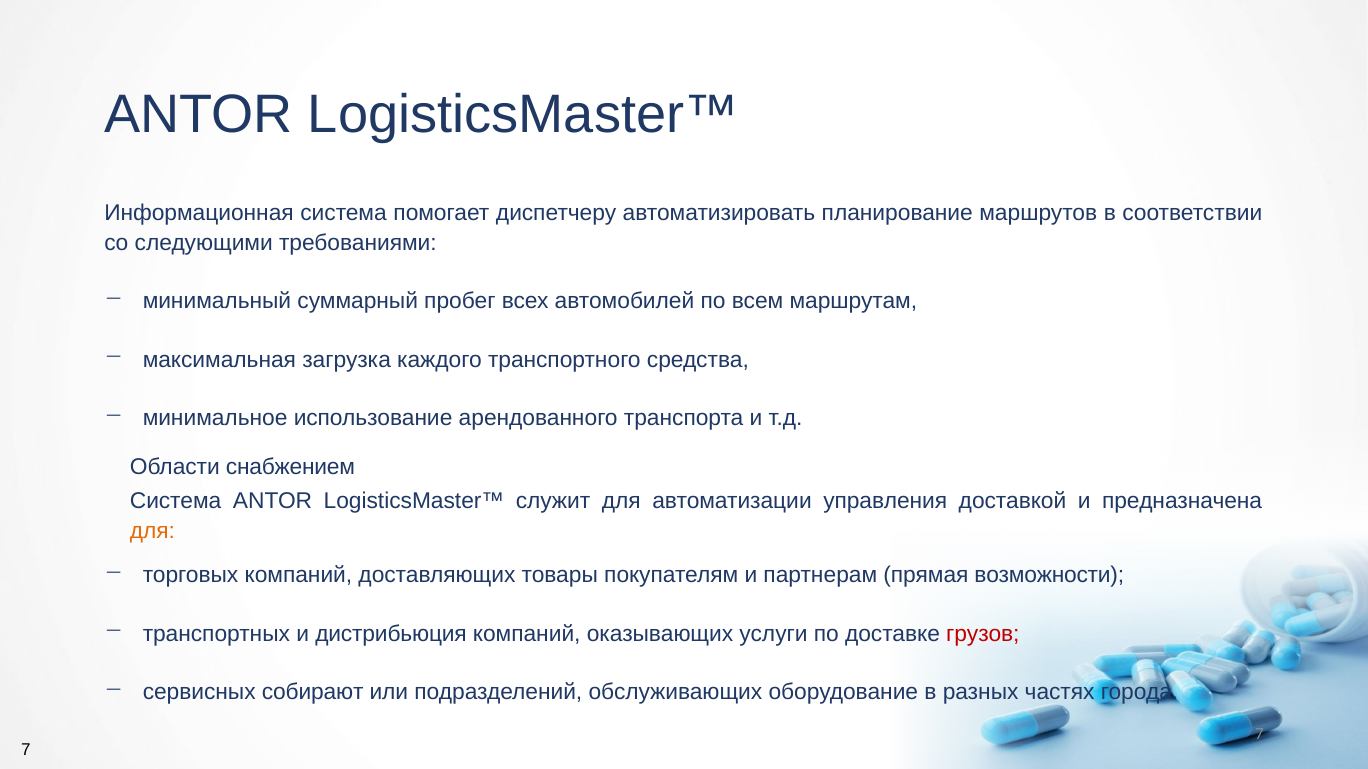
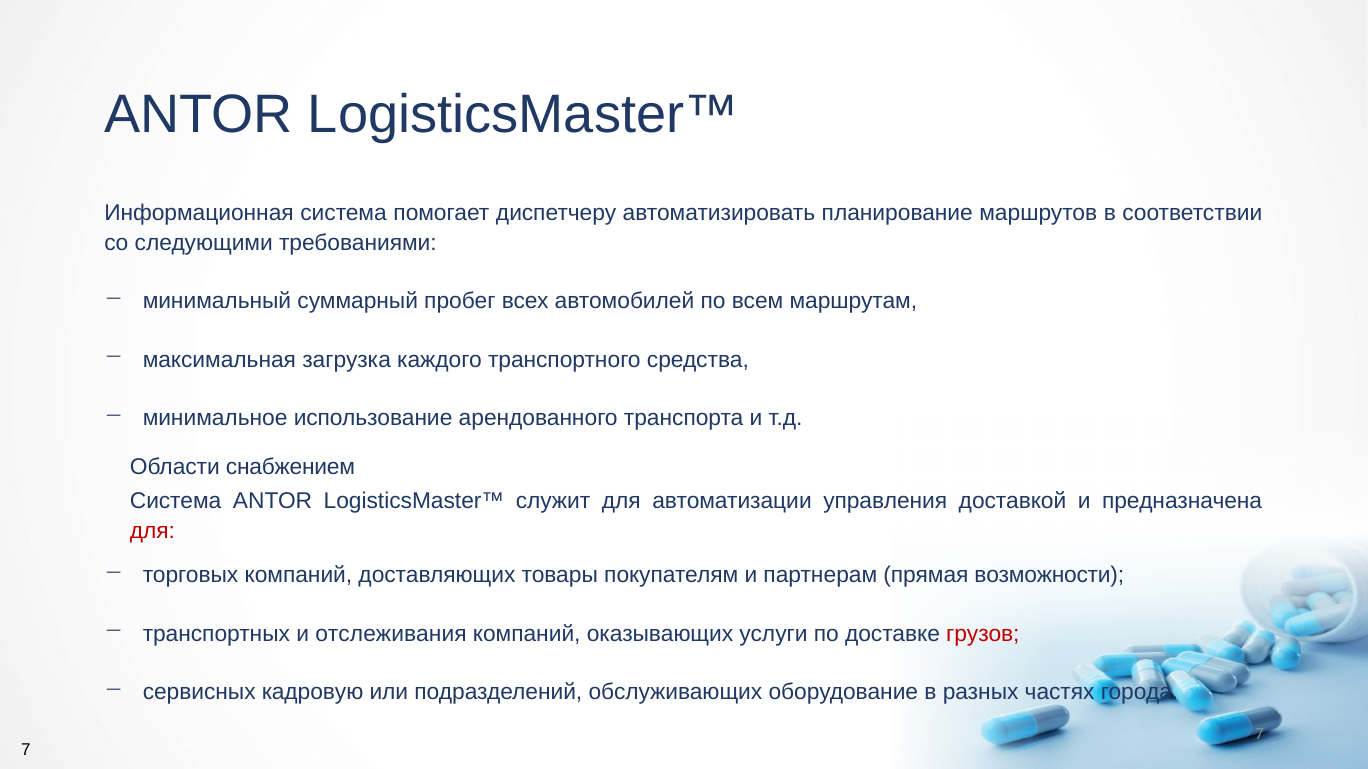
для colour: orange -> red (153, 531)
дистрибьюция: дистрибьюция -> отслеживания (391, 634)
собирают: собирают -> кадровую (313, 693)
